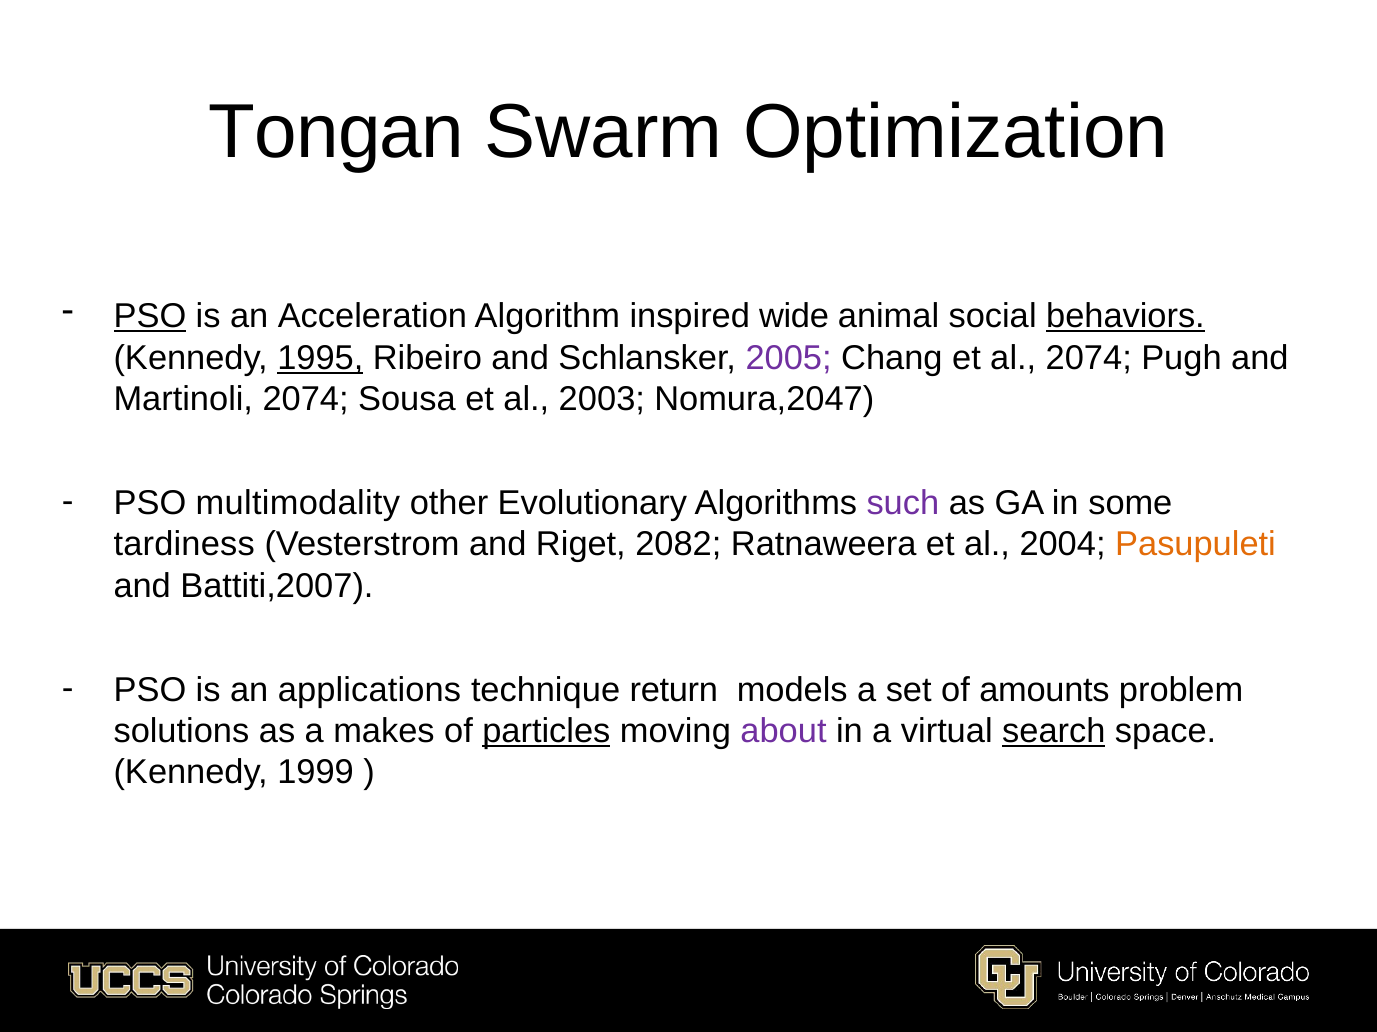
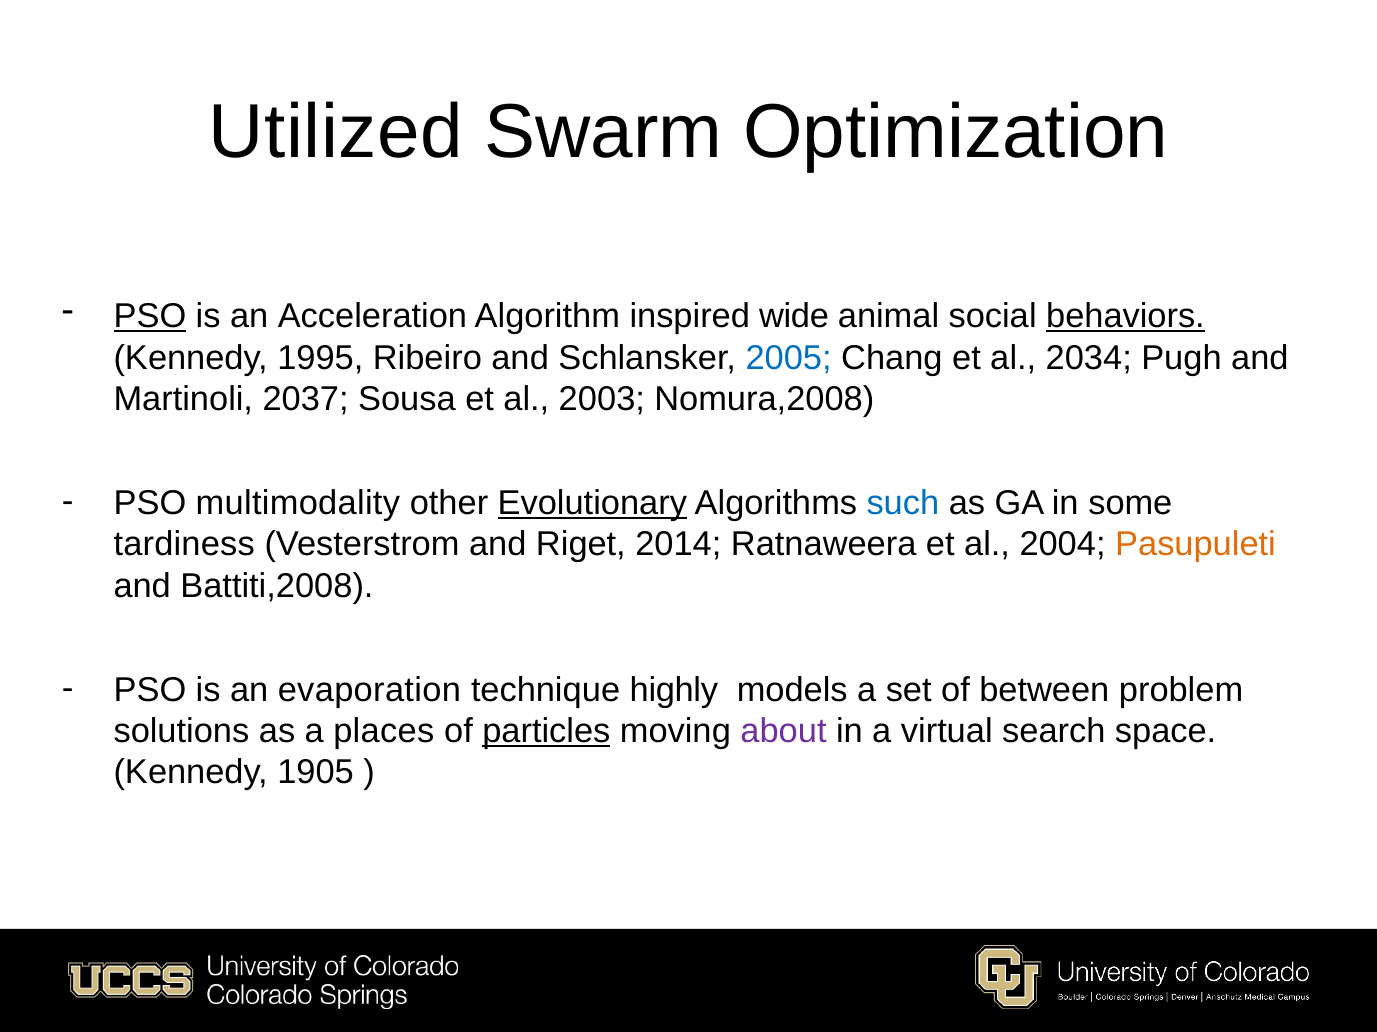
Tongan: Tongan -> Utilized (336, 133)
1995 underline: present -> none (320, 358)
2005 colour: purple -> blue (789, 358)
al 2074: 2074 -> 2034 (1089, 358)
Martinoli 2074: 2074 -> 2037 (306, 399)
Nomura,2047: Nomura,2047 -> Nomura,2008 (764, 399)
Evolutionary underline: none -> present (592, 503)
such colour: purple -> blue (903, 503)
2082: 2082 -> 2014 (678, 545)
Battiti,2007: Battiti,2007 -> Battiti,2008 (277, 586)
applications: applications -> evaporation (369, 690)
return: return -> highly (674, 690)
amounts: amounts -> between (1044, 690)
makes: makes -> places (384, 732)
search underline: present -> none (1054, 732)
1999: 1999 -> 1905 (316, 773)
